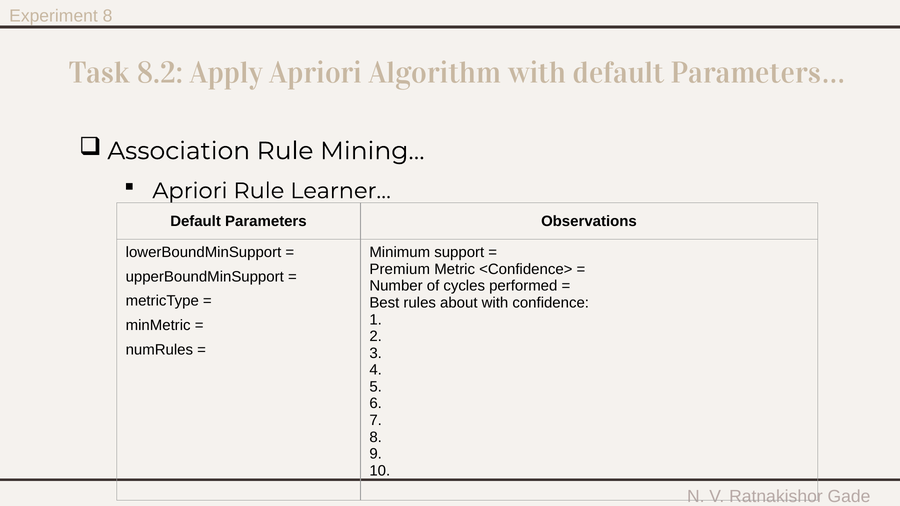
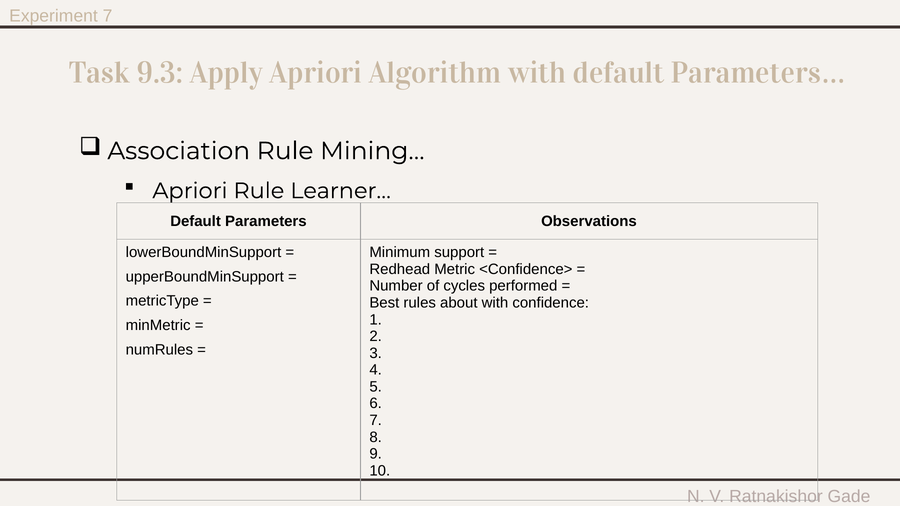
Experiment 8: 8 -> 7 (108, 16)
8.2: 8.2 -> 9.3 (160, 73)
Premium: Premium -> Redhead (400, 269)
